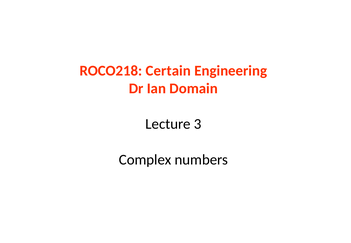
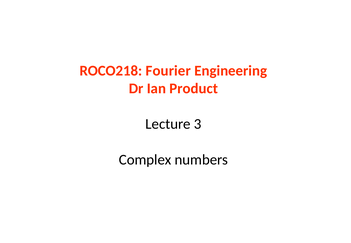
Certain: Certain -> Fourier (168, 71)
Domain: Domain -> Product (194, 88)
